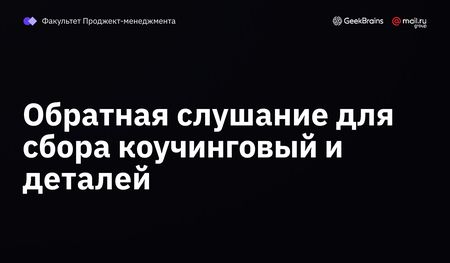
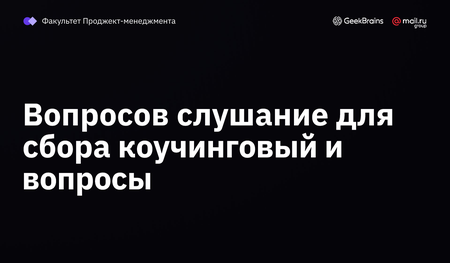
Обратная: Обратная -> Вопросов (96, 115)
деталей: деталей -> вопросы (87, 179)
